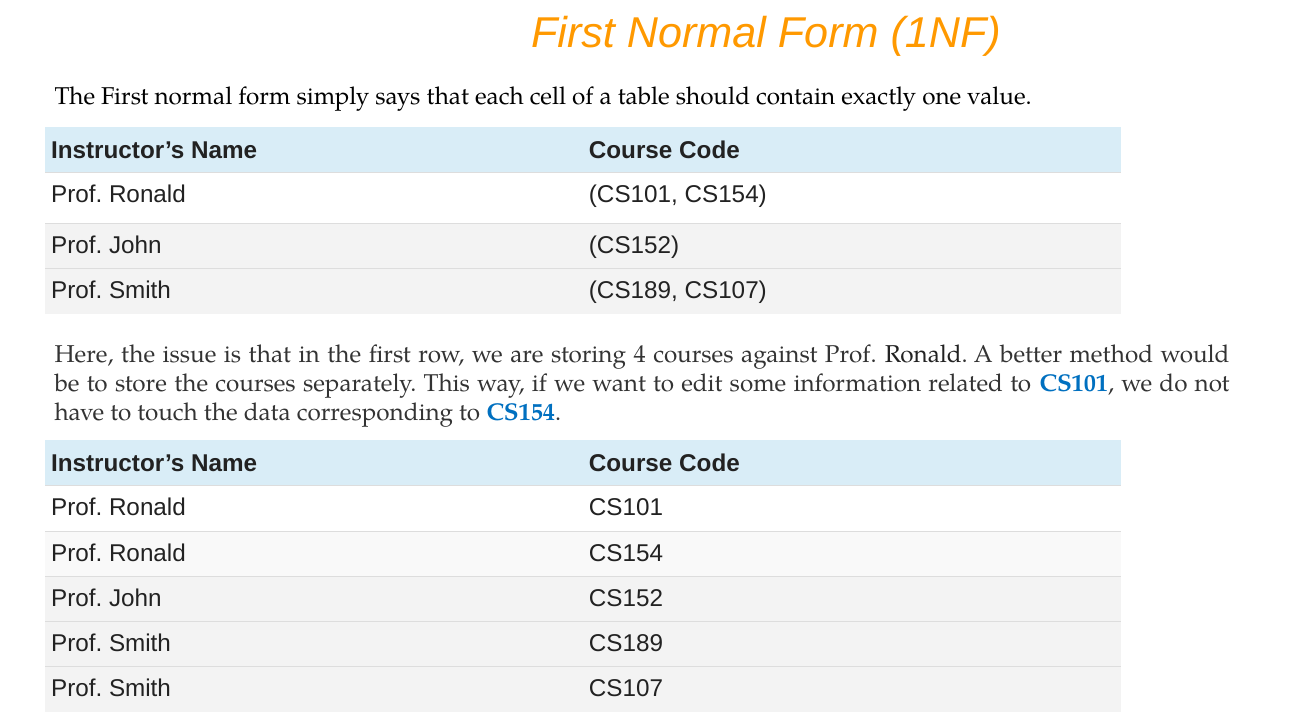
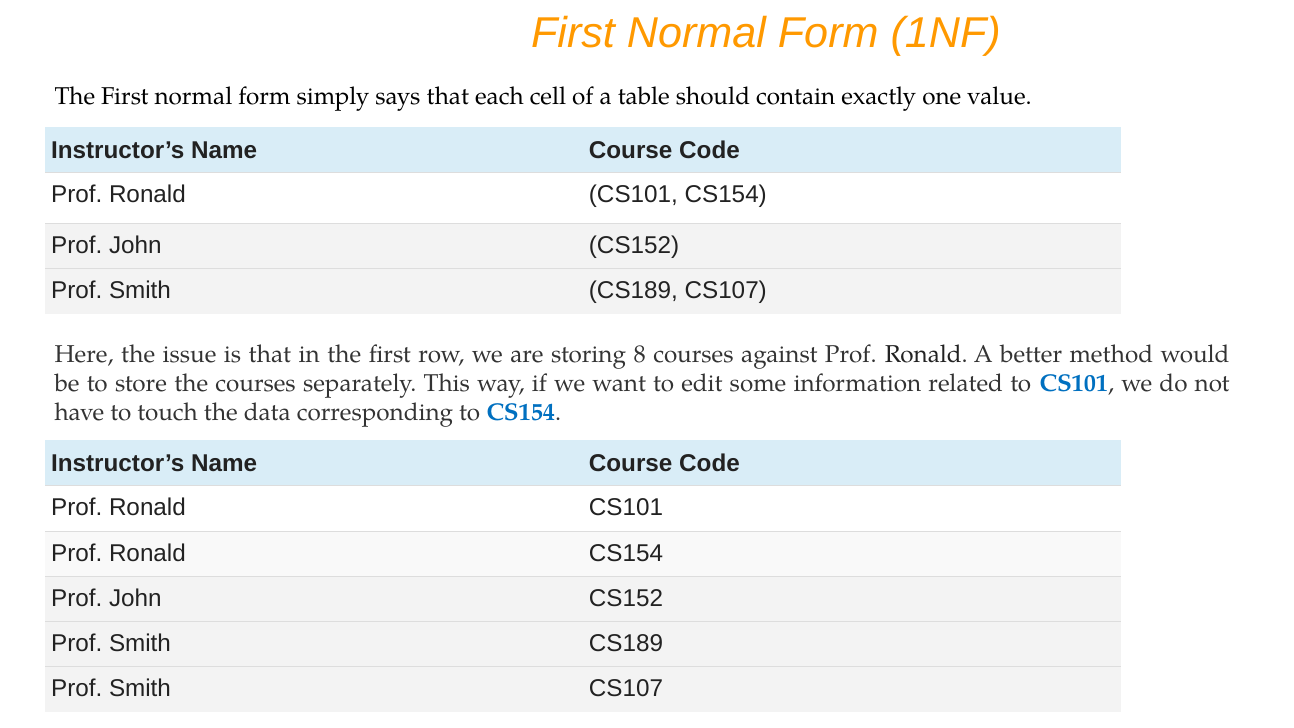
4: 4 -> 8 (640, 354)
